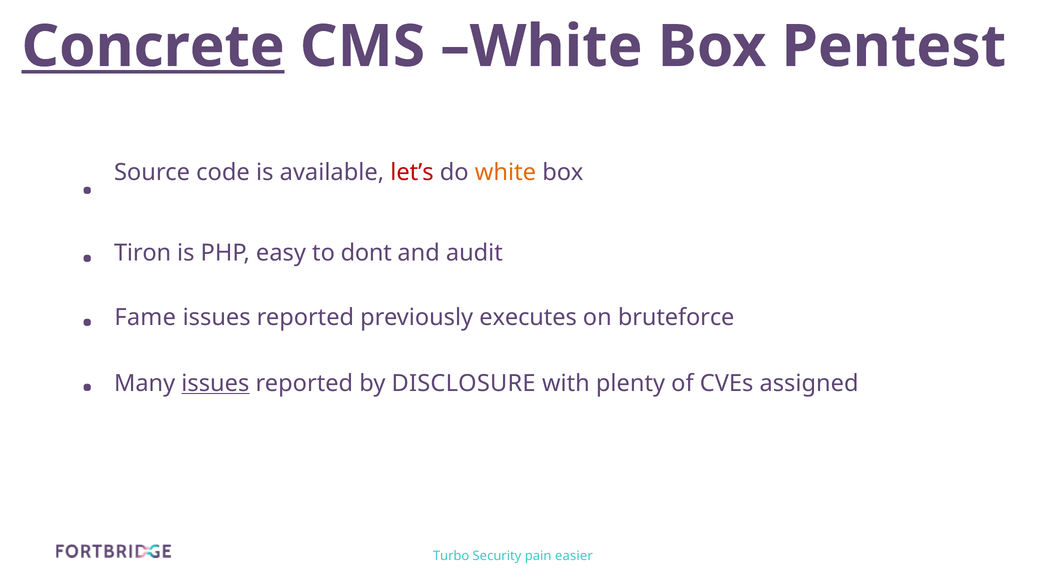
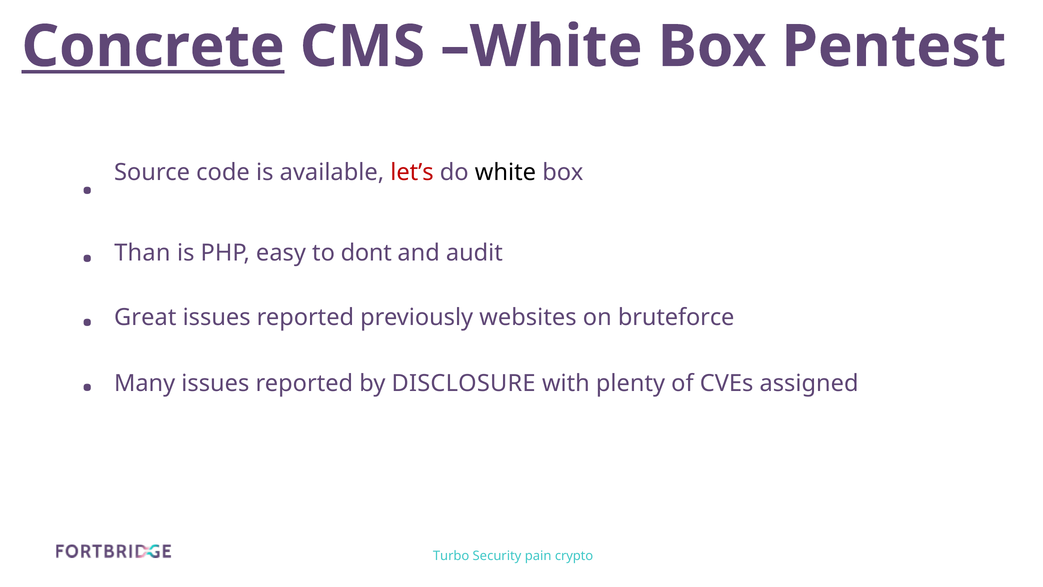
white colour: orange -> black (505, 173)
Tiron: Tiron -> Than (142, 253)
Fame: Fame -> Great (145, 317)
executes: executes -> websites (528, 317)
issues underline: present -> none (215, 383)
easier: easier -> crypto (574, 556)
